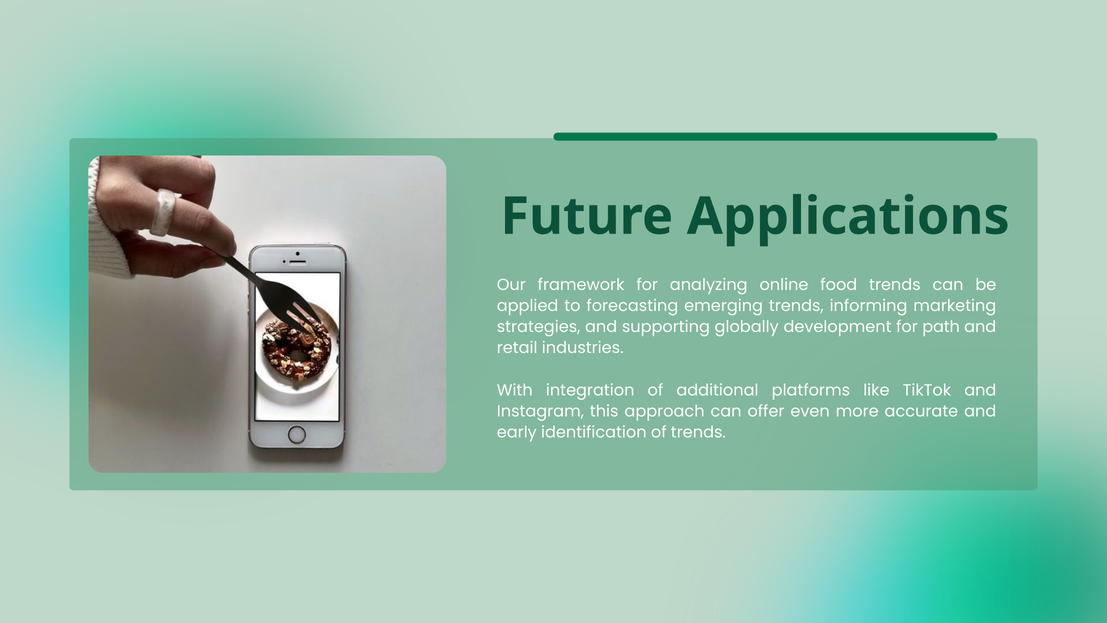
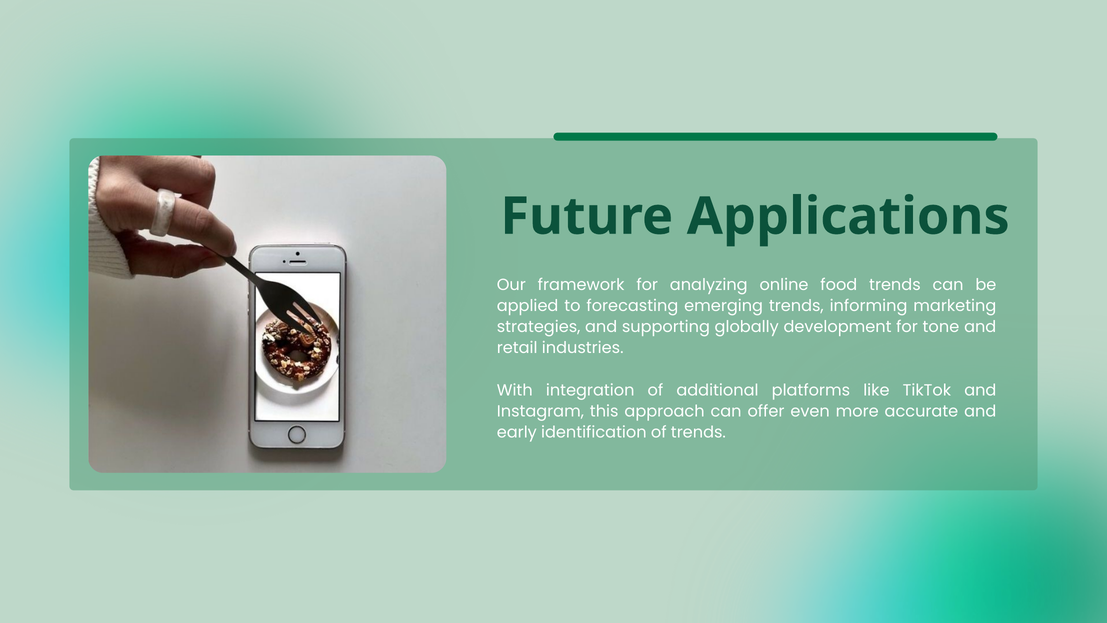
path: path -> tone (941, 327)
